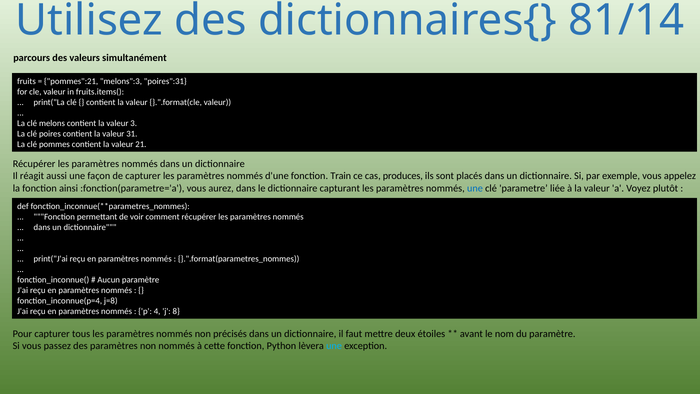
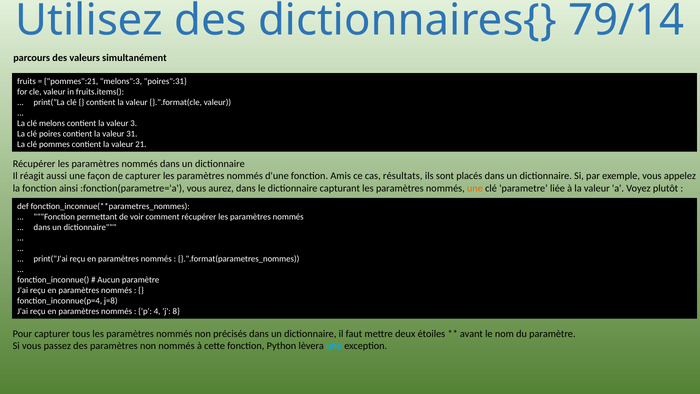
81/14: 81/14 -> 79/14 (626, 20)
Train: Train -> Amis (341, 176)
produces: produces -> résultats (403, 176)
une colour: blue -> orange (475, 188)
